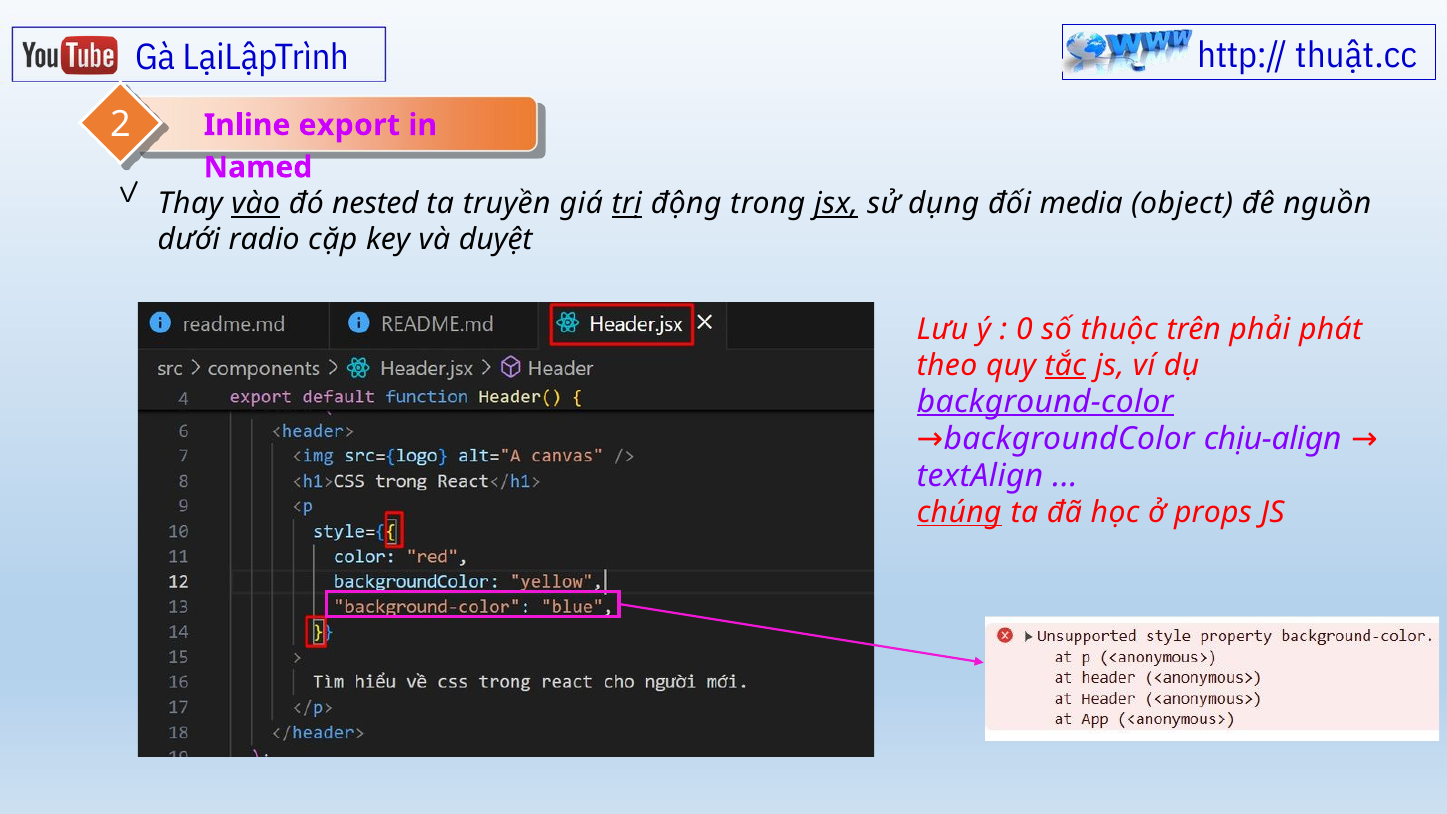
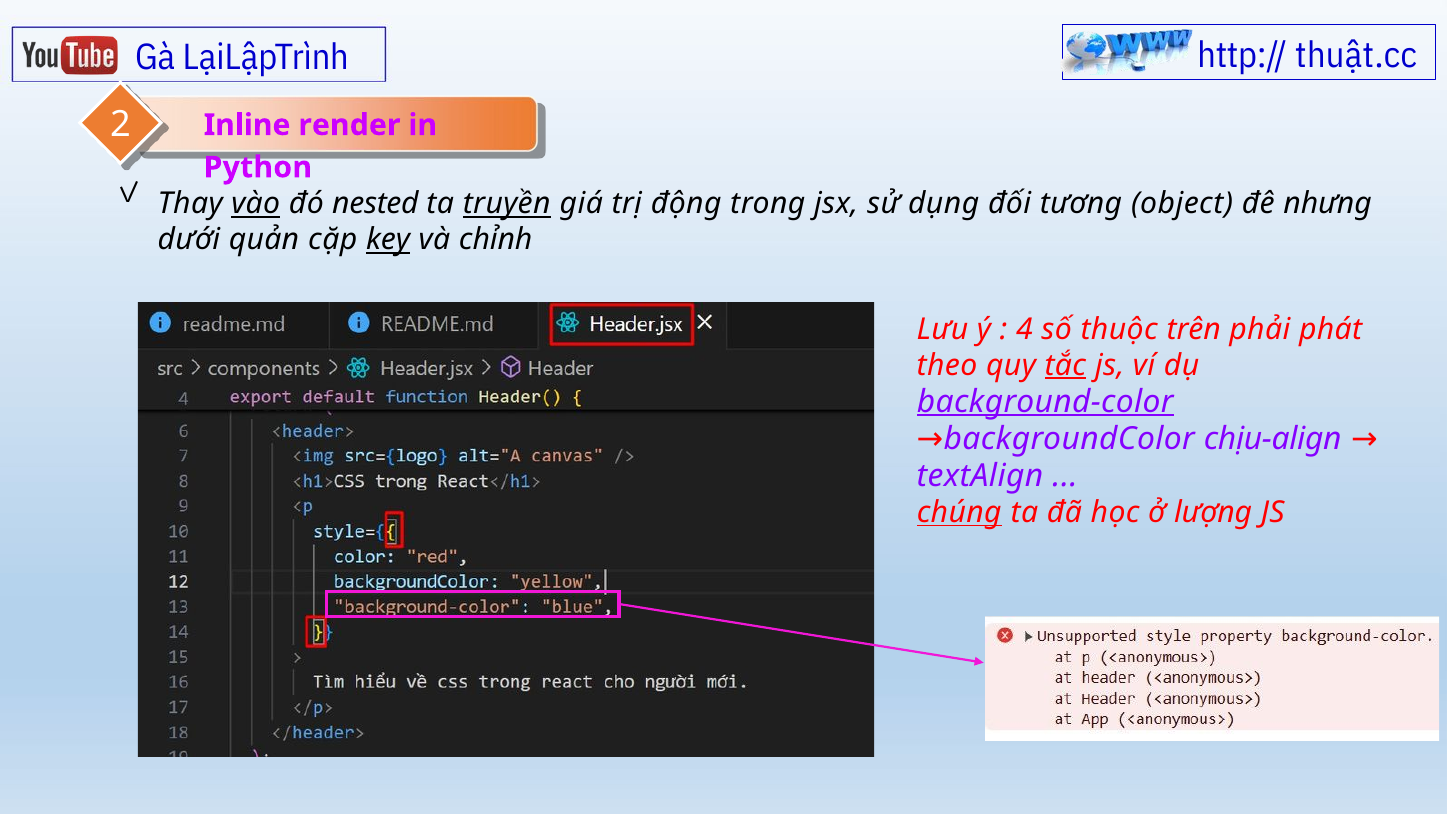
export: export -> render (349, 125)
Named: Named -> Python (258, 167)
truyền underline: none -> present (507, 204)
trị underline: present -> none (627, 204)
jsx underline: present -> none (836, 204)
media: media -> tương (1081, 204)
nguồn: nguồn -> nhưng (1328, 204)
radio: radio -> quản (264, 240)
key underline: none -> present (388, 240)
duyệt: duyệt -> chỉnh (496, 240)
0: 0 -> 4 (1025, 330)
props: props -> lượng (1213, 513)
